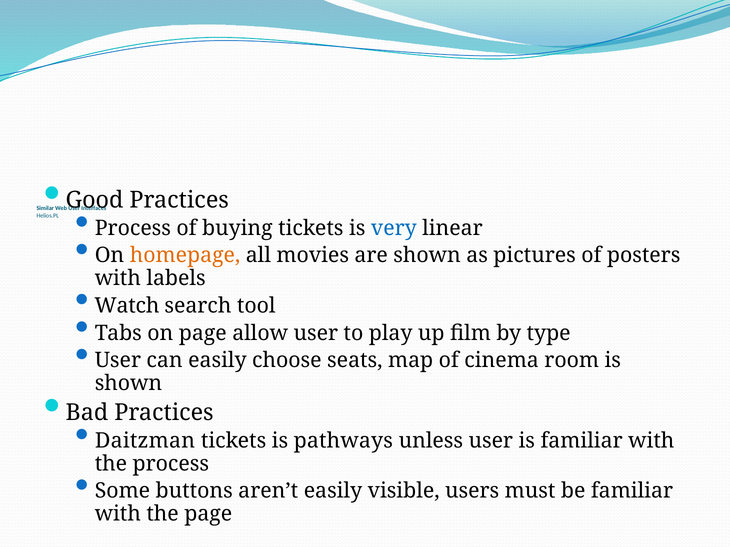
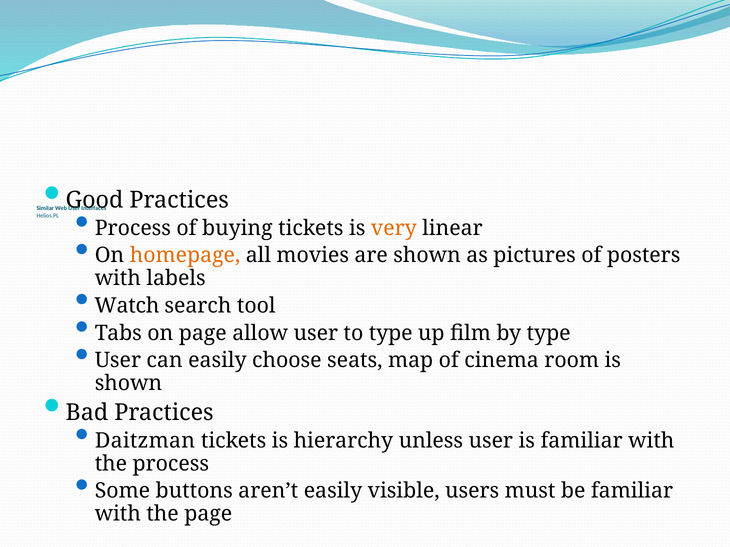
very colour: blue -> orange (394, 228)
to play: play -> type (391, 333)
pathways: pathways -> hierarchy (343, 441)
